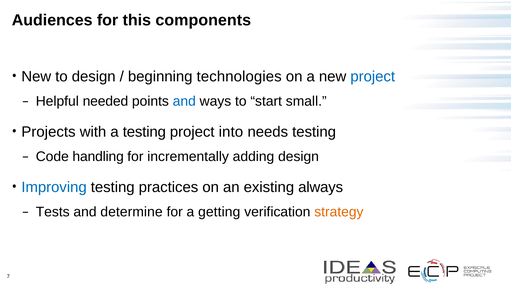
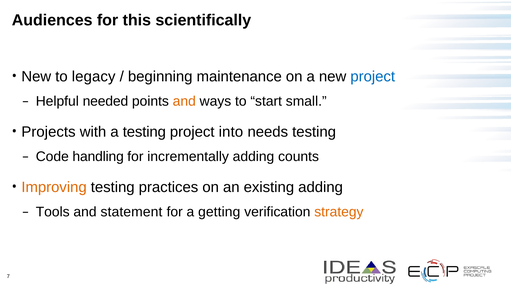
components: components -> scientifically (203, 20)
to design: design -> legacy (94, 76)
technologies: technologies -> maintenance (239, 76)
and colour: blue -> orange (184, 101)
adding design: design -> counts (299, 156)
Improving colour: blue -> orange (54, 187)
existing always: always -> adding (321, 187)
Tests: Tests -> Tools (53, 212)
determine: determine -> statement (131, 212)
